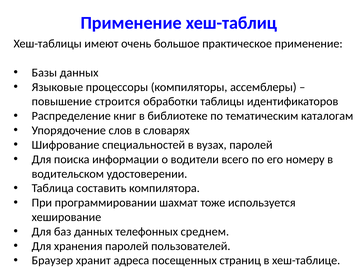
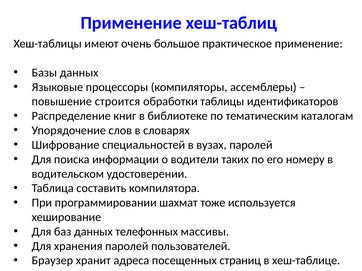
всего: всего -> таких (235, 160)
среднем: среднем -> массивы (205, 232)
